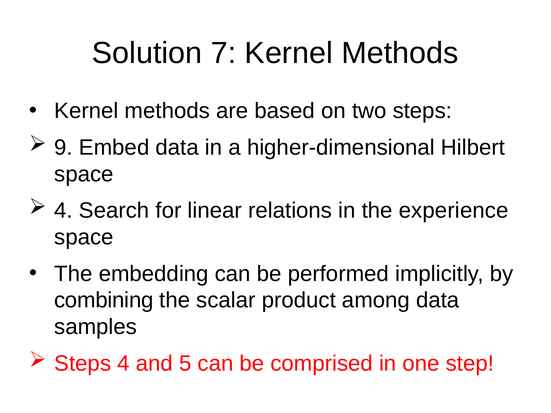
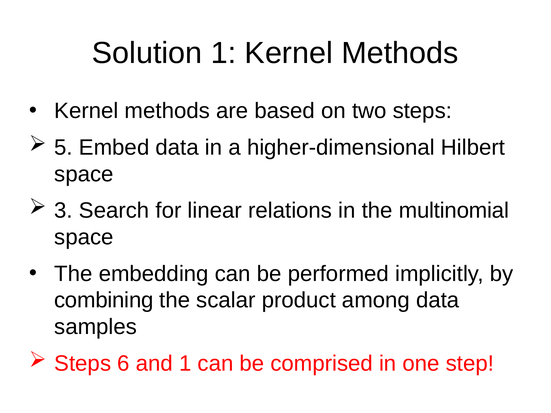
Solution 7: 7 -> 1 (223, 53)
9: 9 -> 5 (64, 148)
4: 4 -> 3 (64, 211)
experience: experience -> multinomial (454, 211)
Steps 4: 4 -> 6 (123, 364)
and 5: 5 -> 1 (185, 364)
